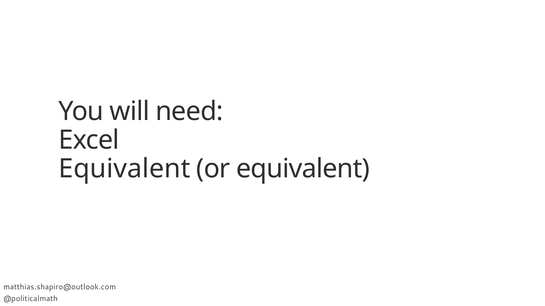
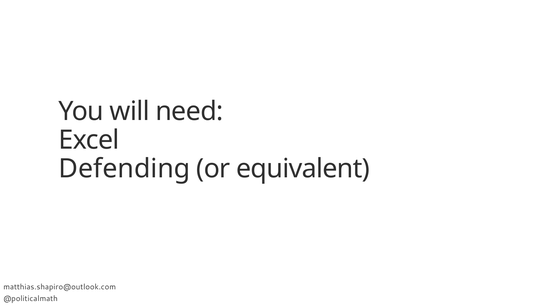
Equivalent: Equivalent -> Defending (124, 169)
